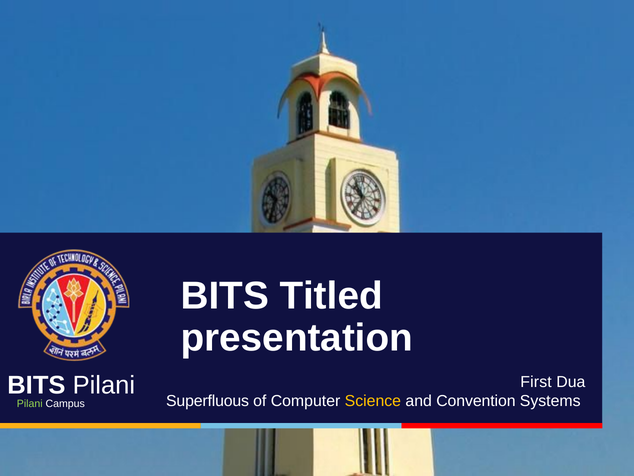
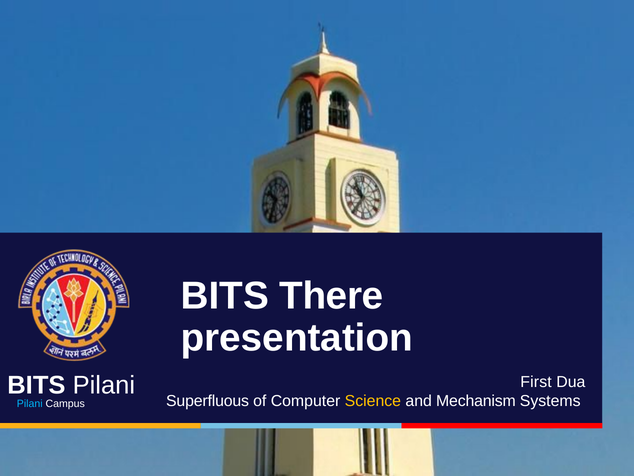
Titled: Titled -> There (331, 296)
Convention: Convention -> Mechanism (476, 401)
Pilani colour: light green -> light blue (30, 403)
